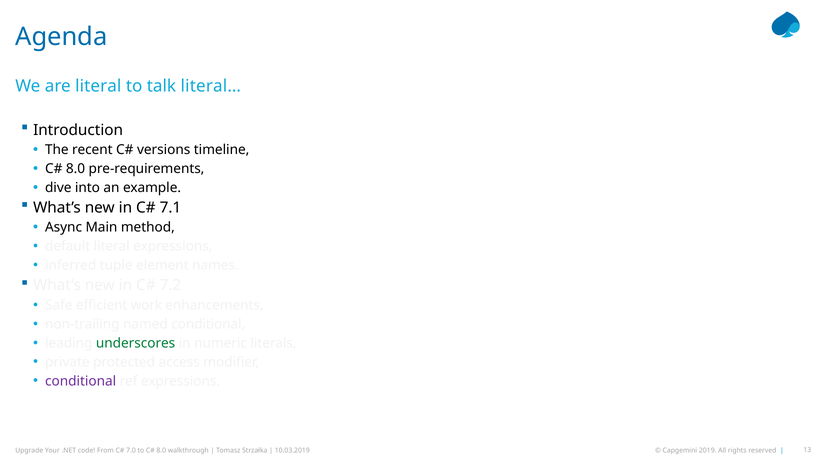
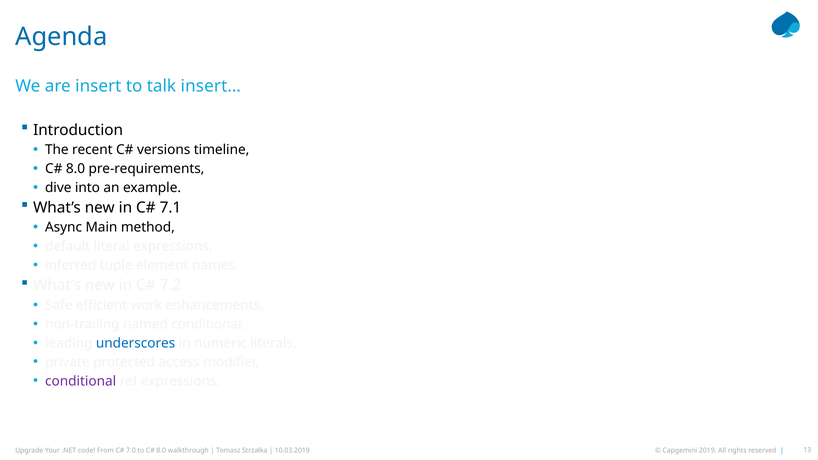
are literal: literal -> insert (98, 86)
literal…: literal… -> insert… (211, 86)
underscores colour: green -> blue (136, 343)
